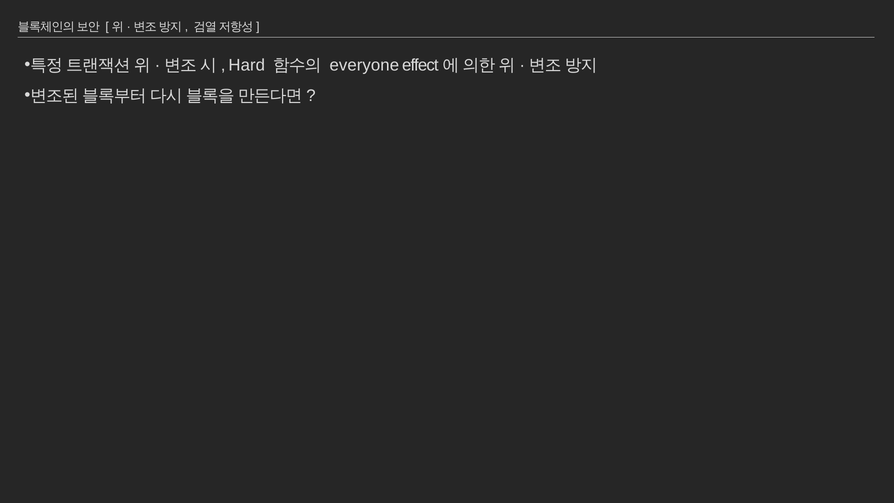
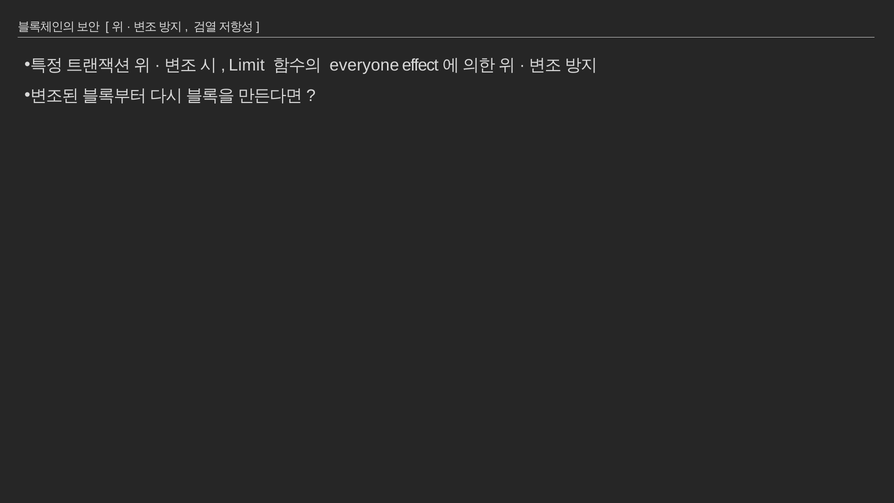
Hard: Hard -> Limit (247, 65)
